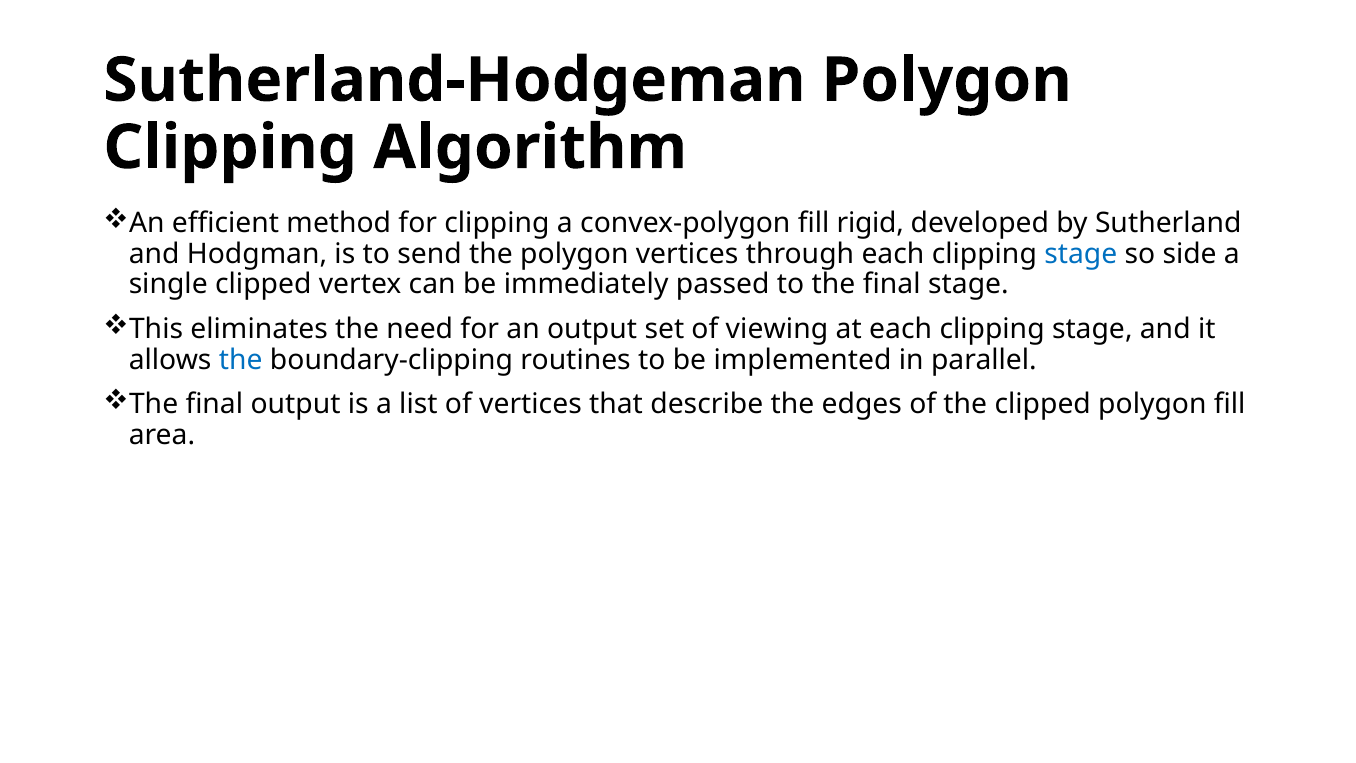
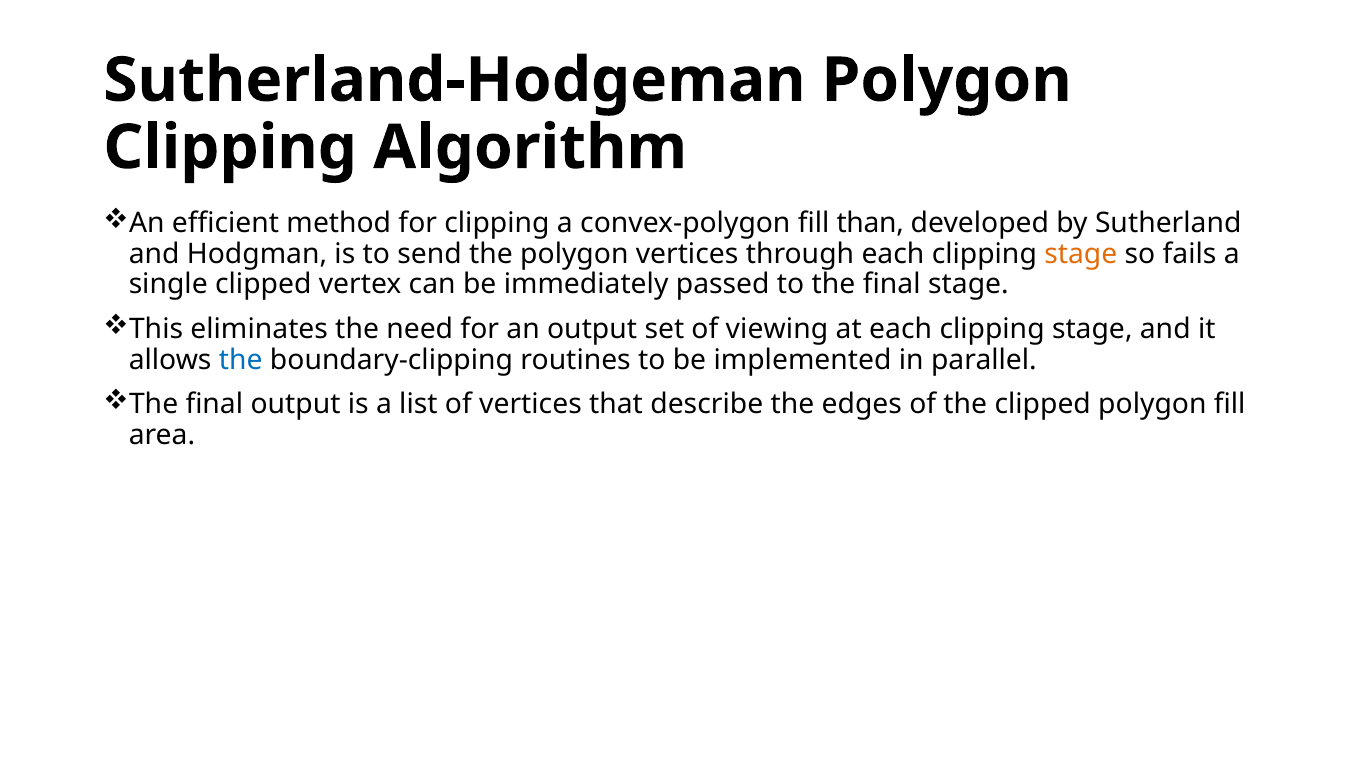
rigid: rigid -> than (870, 223)
stage colour: blue -> orange (1081, 254)
side: side -> fails (1190, 254)
